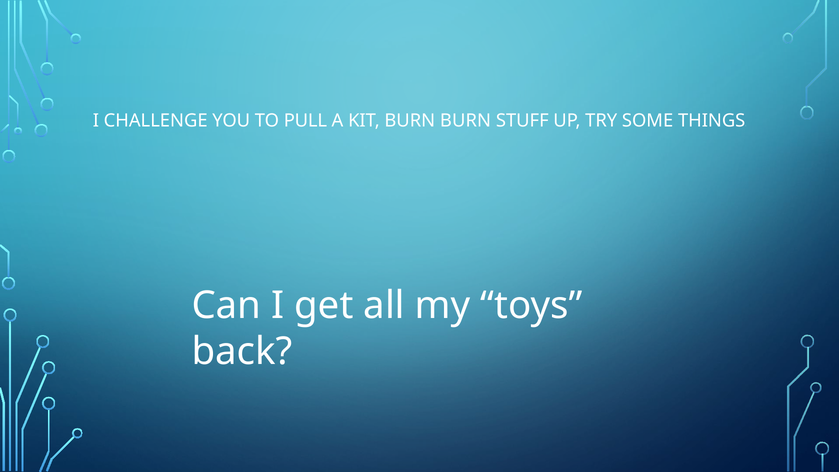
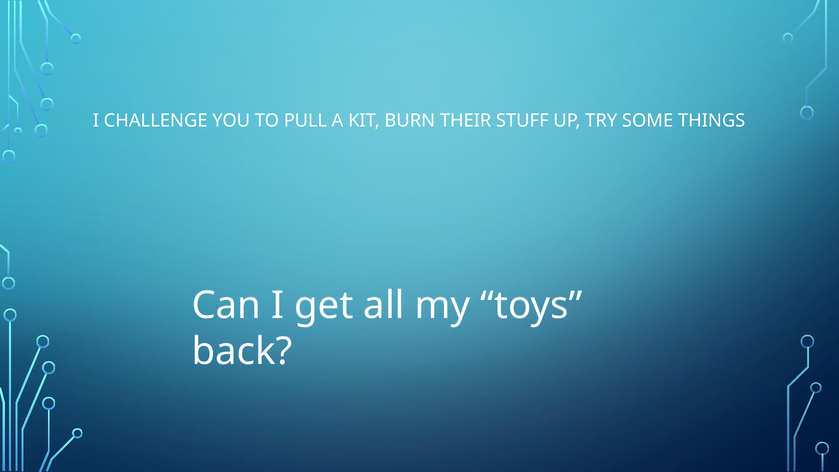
BURN BURN: BURN -> THEIR (466, 121)
